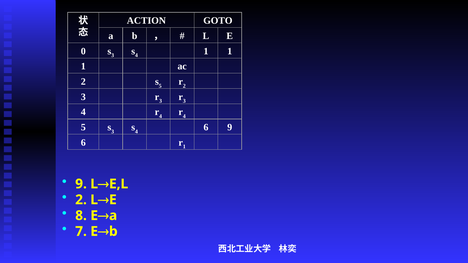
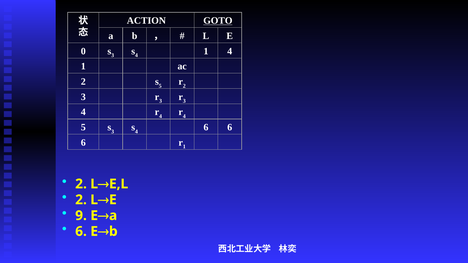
GOTO underline: none -> present (218, 21)
4 1 1: 1 -> 4 (230, 51)
4 6 9: 9 -> 6 (230, 127)
9: 9 -> 2 (81, 184)
8: 8 -> 9 (81, 216)
7: 7 -> 6 (81, 232)
